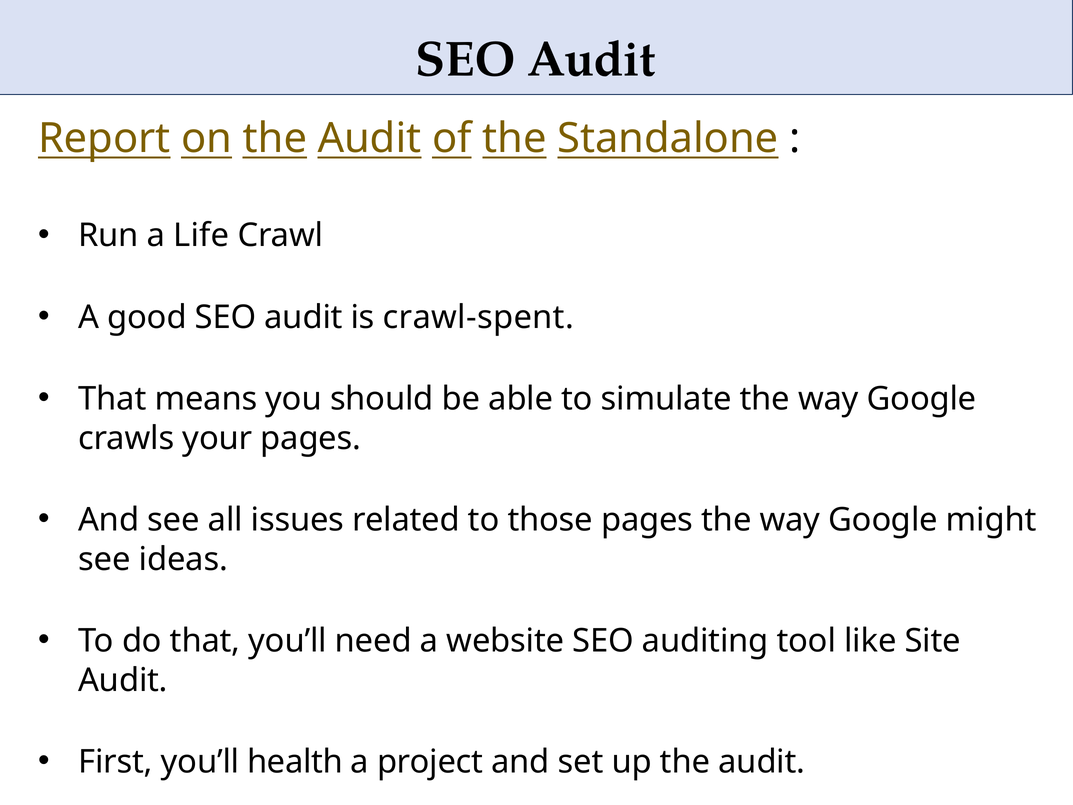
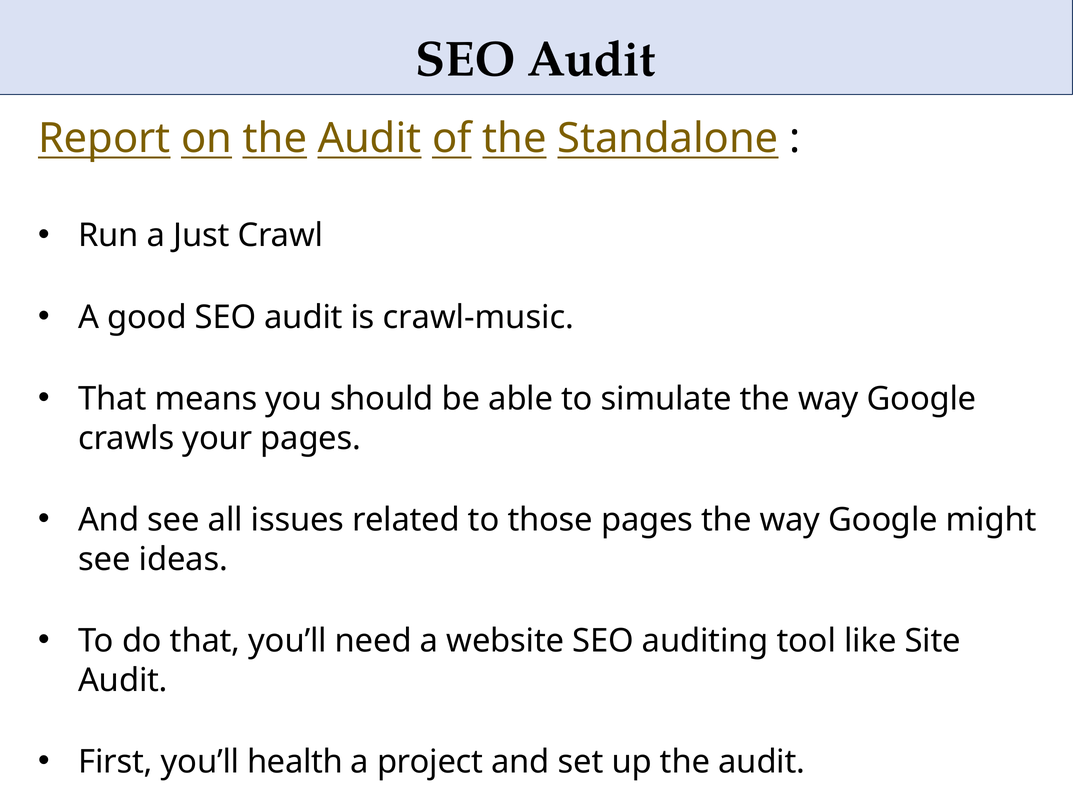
Life: Life -> Just (202, 236)
crawl-spent: crawl-spent -> crawl-music (478, 317)
